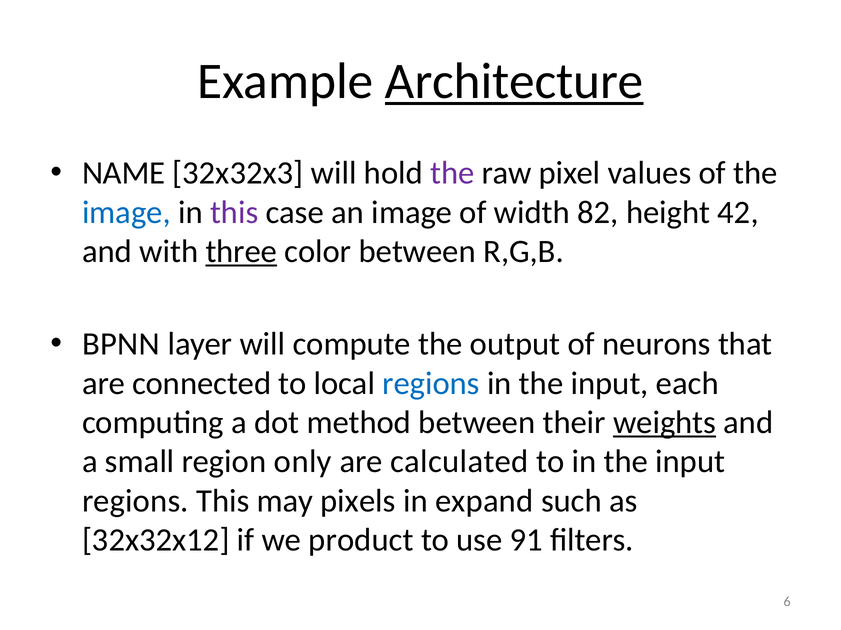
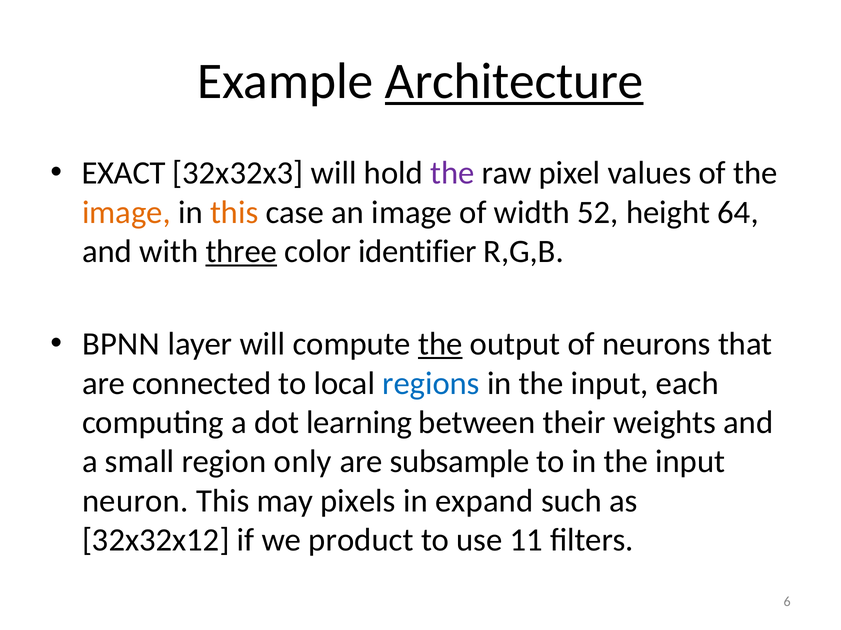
NAME: NAME -> EXACT (124, 173)
image colour: blue -> orange (126, 213)
this colour: purple -> orange (234, 213)
82: 82 -> 52 (598, 213)
42: 42 -> 64 (738, 213)
color between: between -> identifier (417, 252)
the underline: none -> present (440, 344)
method: method -> learning (359, 423)
weights underline: present -> none (665, 423)
calculated: calculated -> subsample (460, 462)
regions: regions -> neuron (135, 501)
91: 91 -> 11 (526, 541)
